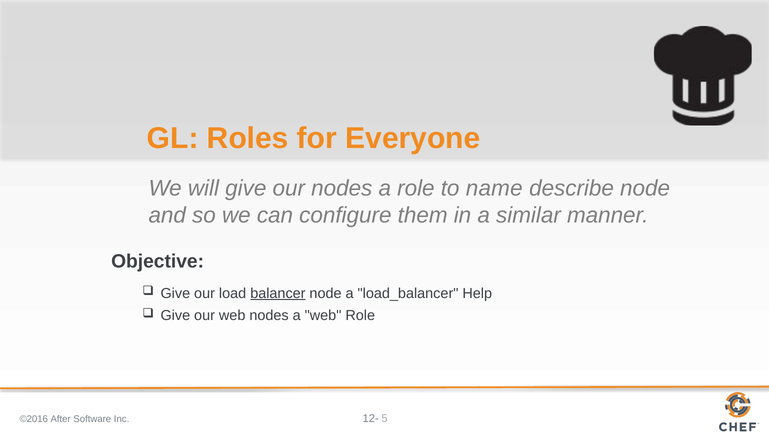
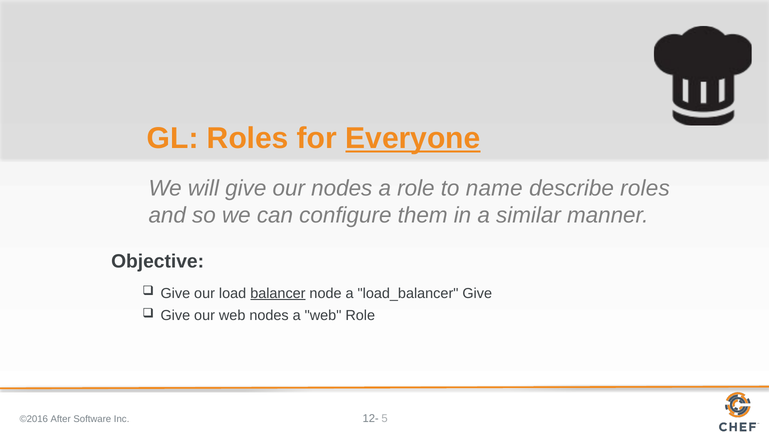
Everyone underline: none -> present (413, 138)
describe node: node -> roles (645, 188)
load_balancer Help: Help -> Give (477, 293)
